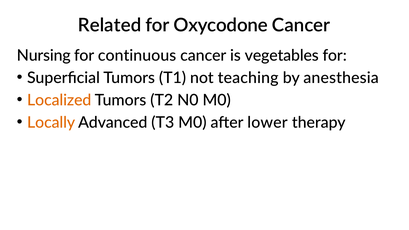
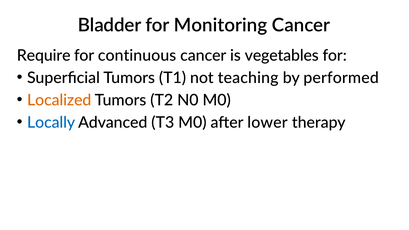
Related: Related -> Bladder (110, 25)
Oxycodone: Oxycodone -> Monitoring (221, 25)
Nursing: Nursing -> Require (44, 56)
anesthesia: anesthesia -> performed (341, 78)
Locally colour: orange -> blue (51, 123)
